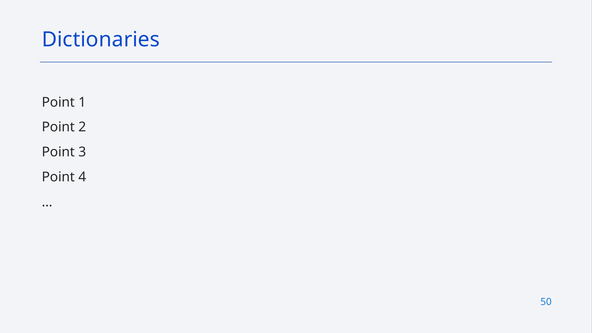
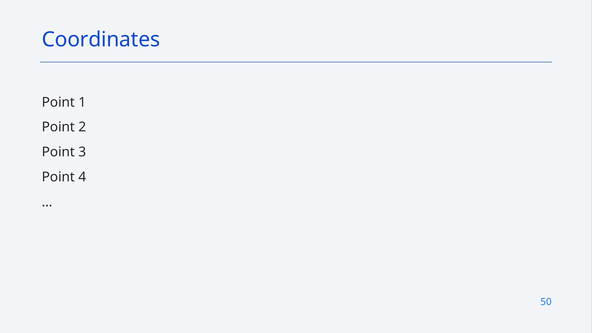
Dictionaries: Dictionaries -> Coordinates (101, 40)
